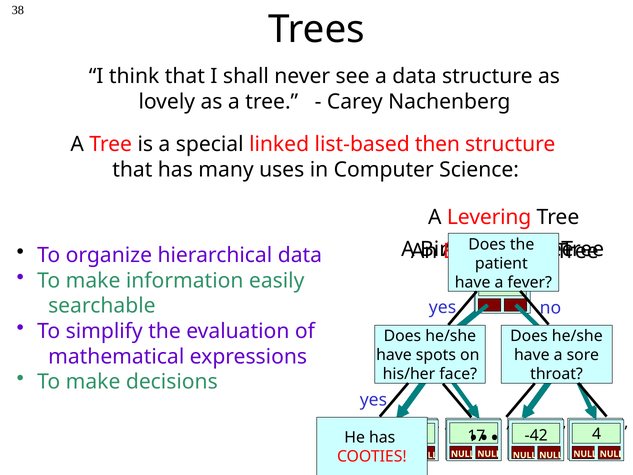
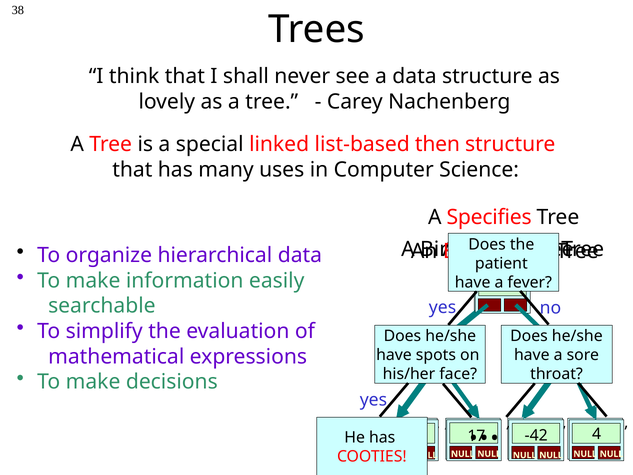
Levering: Levering -> Specifies (489, 217)
